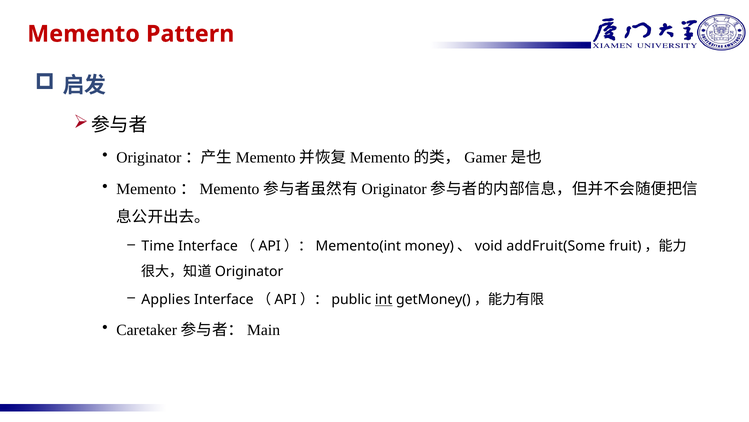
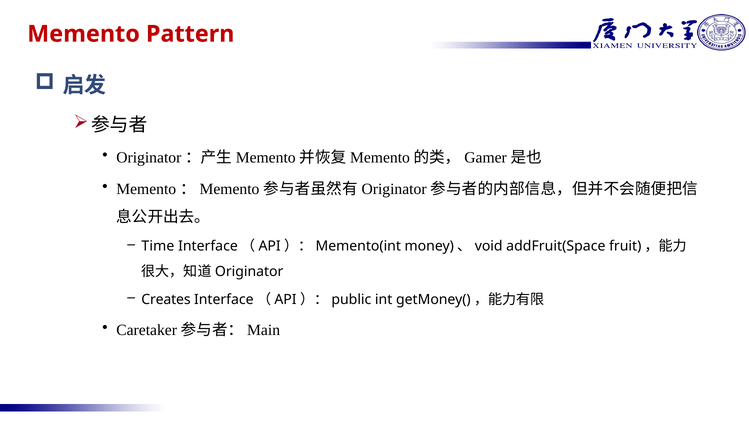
addFruit(Some: addFruit(Some -> addFruit(Space (556, 246)
Applies: Applies -> Creates (166, 299)
int underline: present -> none (384, 299)
